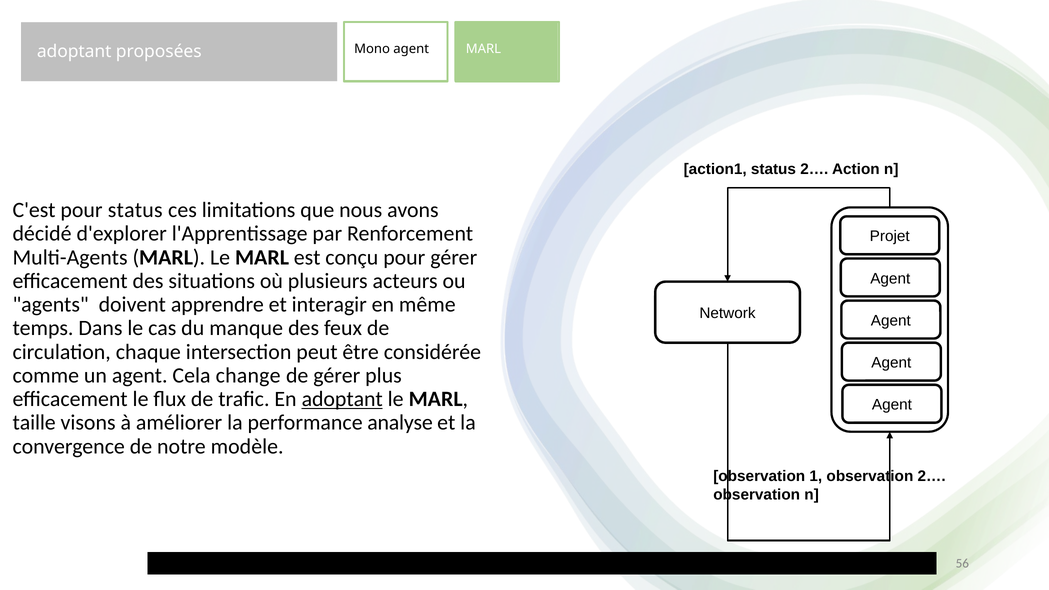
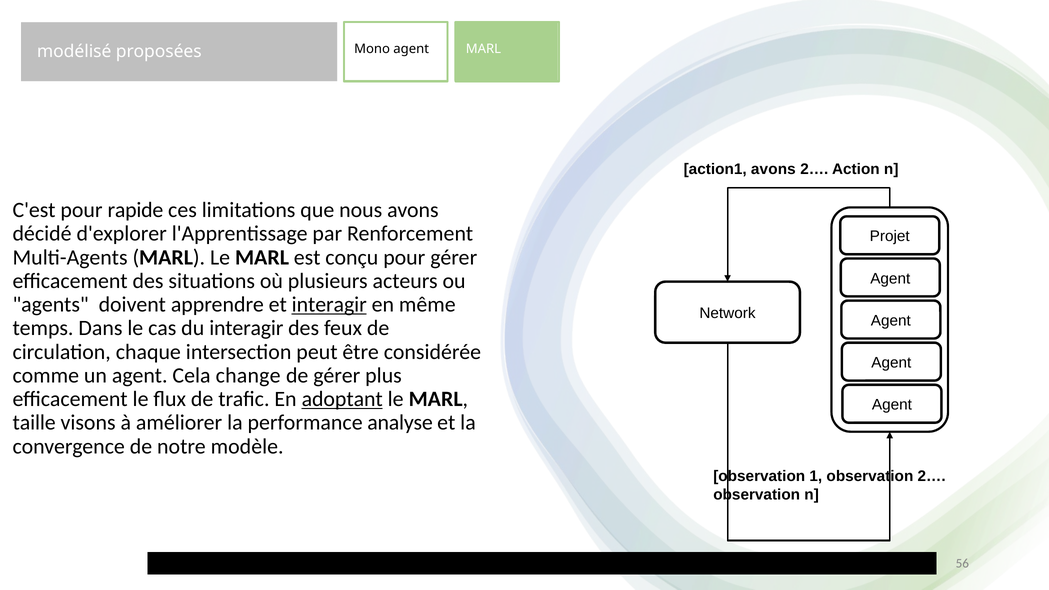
adoptant: adoptant -> modélisé (74, 52)
action1 status: status -> avons (773, 169)
pour status: status -> rapide (135, 210)
interagir underline: none -> present (329, 305)
du manque: manque -> interagir (246, 328)
